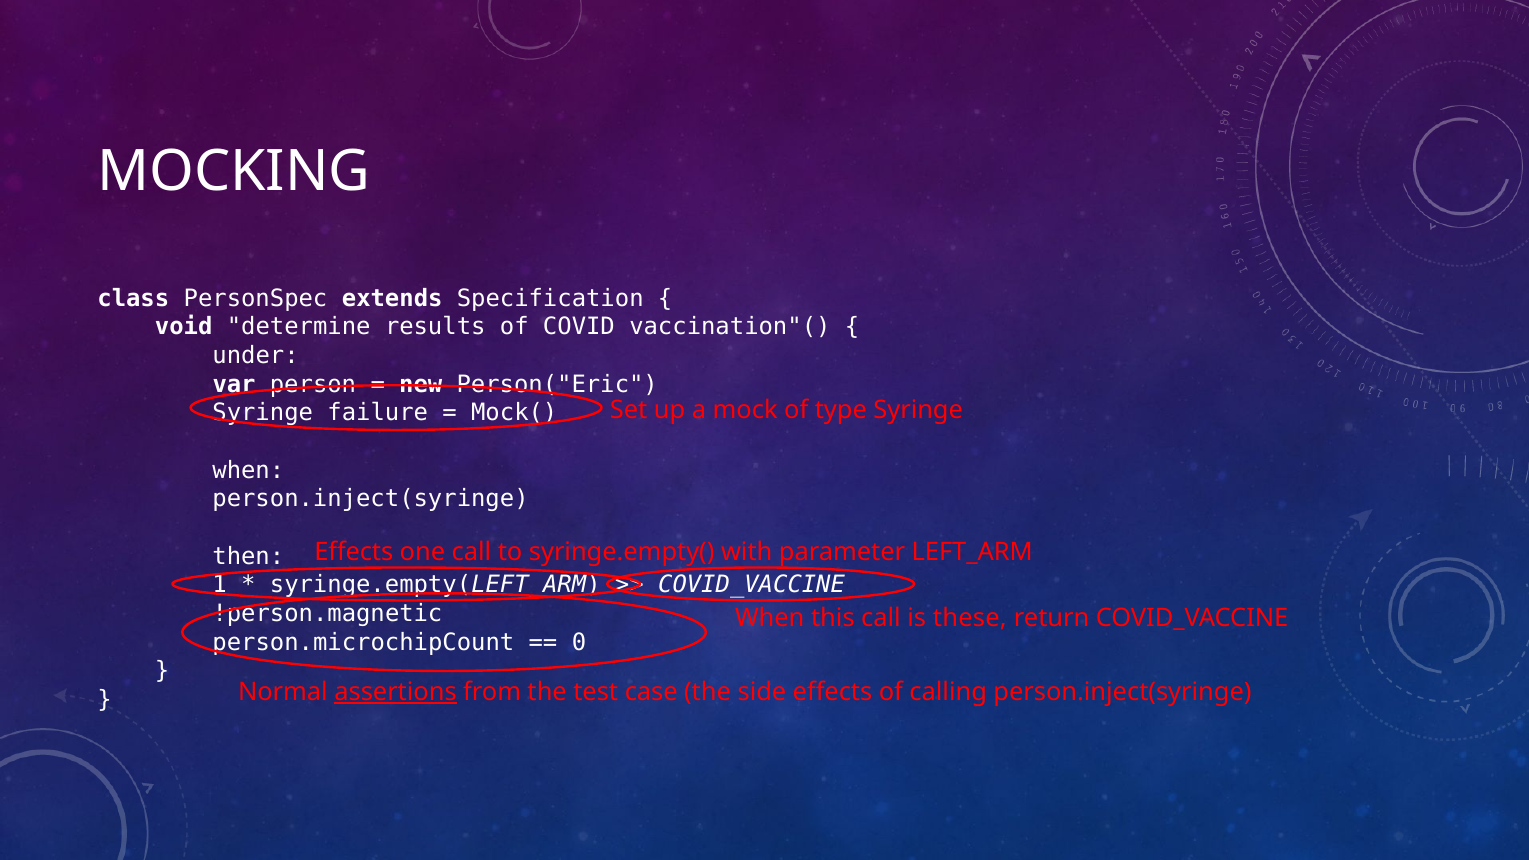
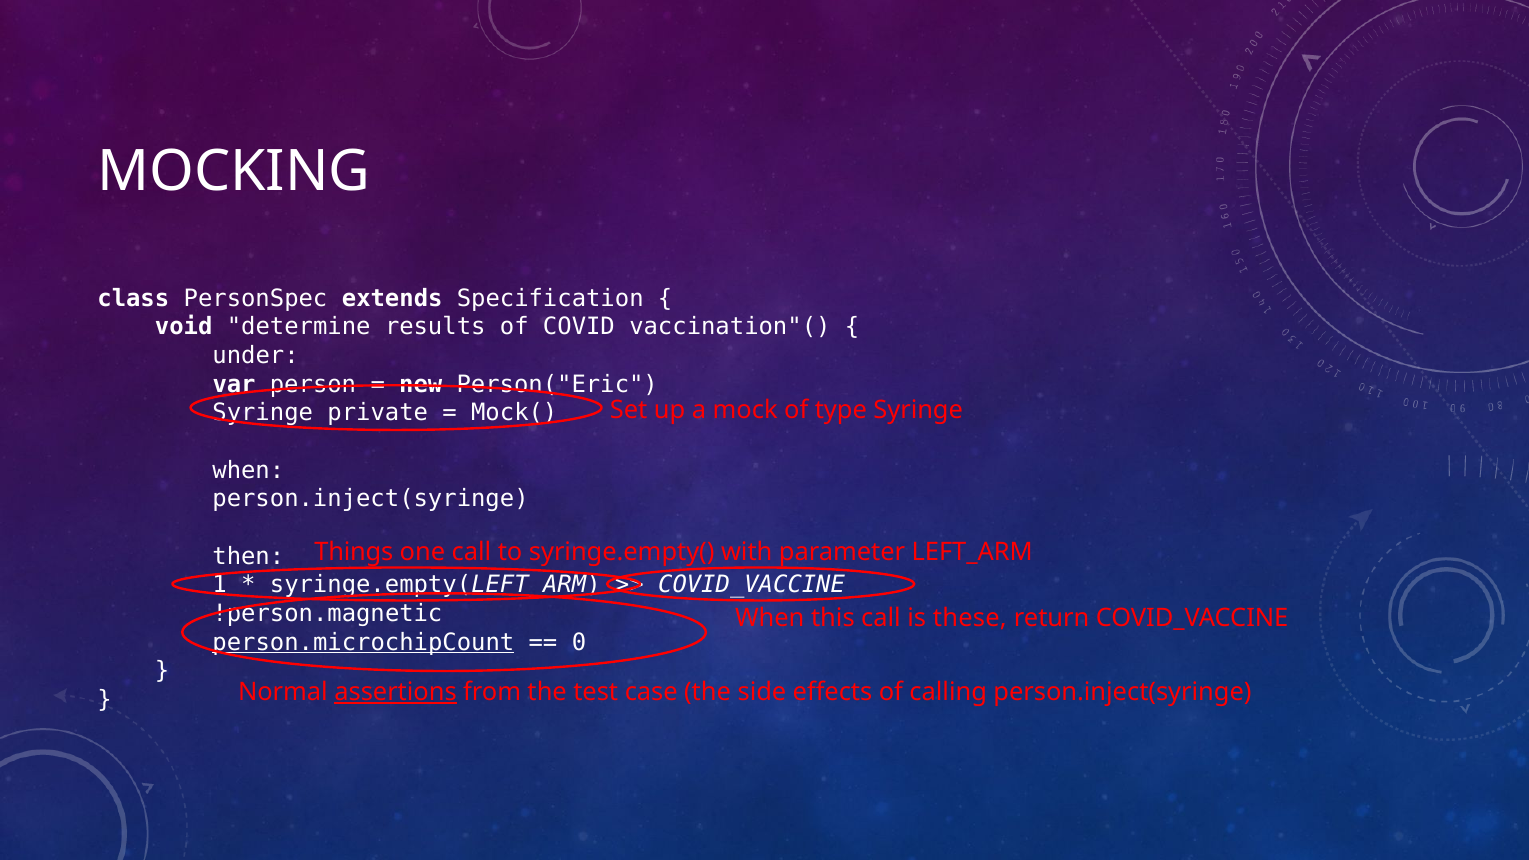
failure: failure -> private (378, 413)
Effects: Effects -> Things (354, 552)
person.microchipCount underline: none -> present (363, 642)
